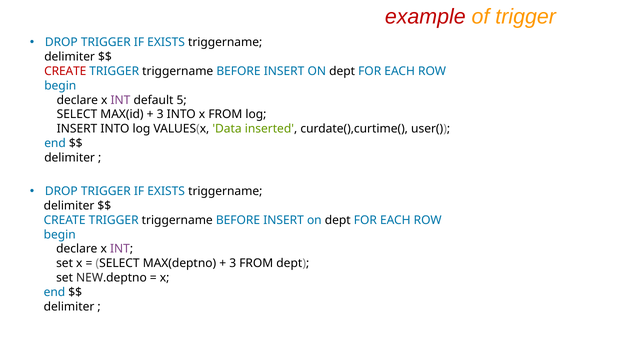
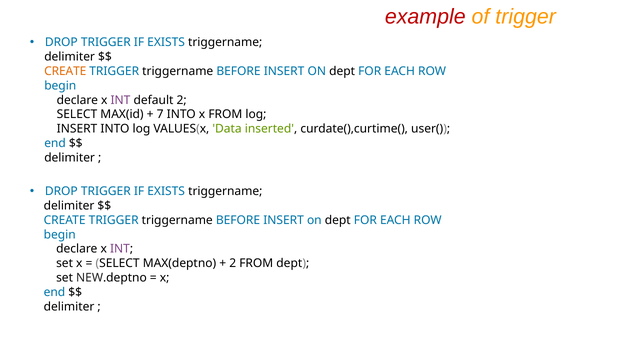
CREATE colour: red -> orange (65, 71)
default 5: 5 -> 2 (182, 100)
3: 3 -> 7 (160, 114)
3: 3 -> 2 (233, 263)
